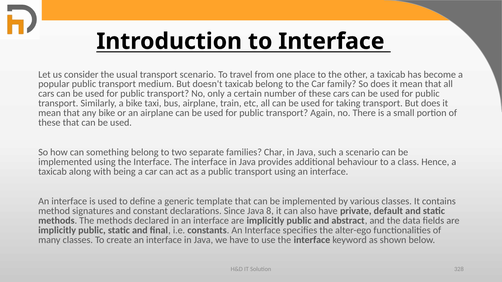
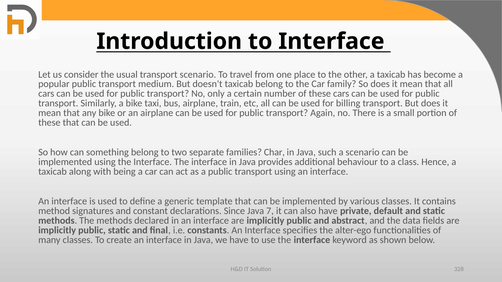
taking: taking -> billing (348, 103)
8: 8 -> 7 (270, 211)
